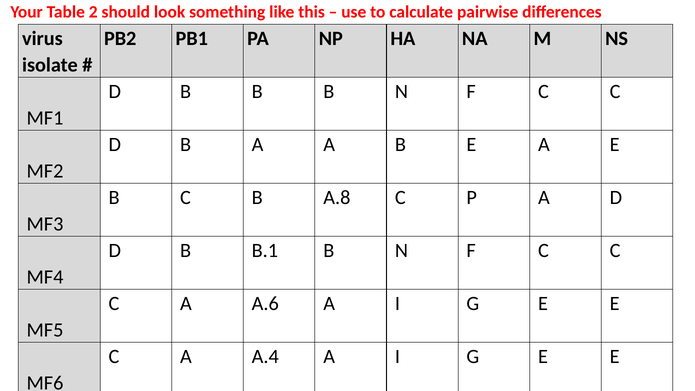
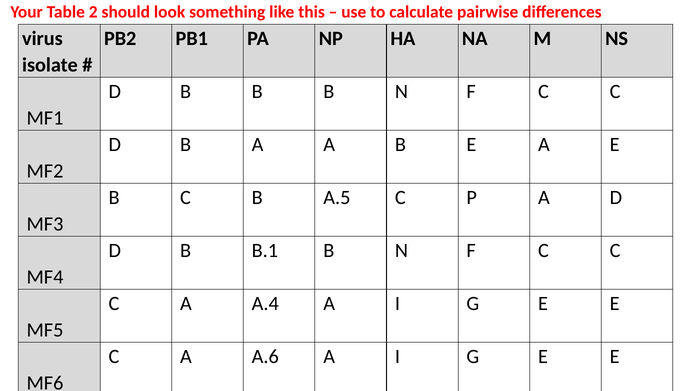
A.8: A.8 -> A.5 (337, 198)
A.6: A.6 -> A.4 (265, 304)
A.4: A.4 -> A.6 (265, 357)
